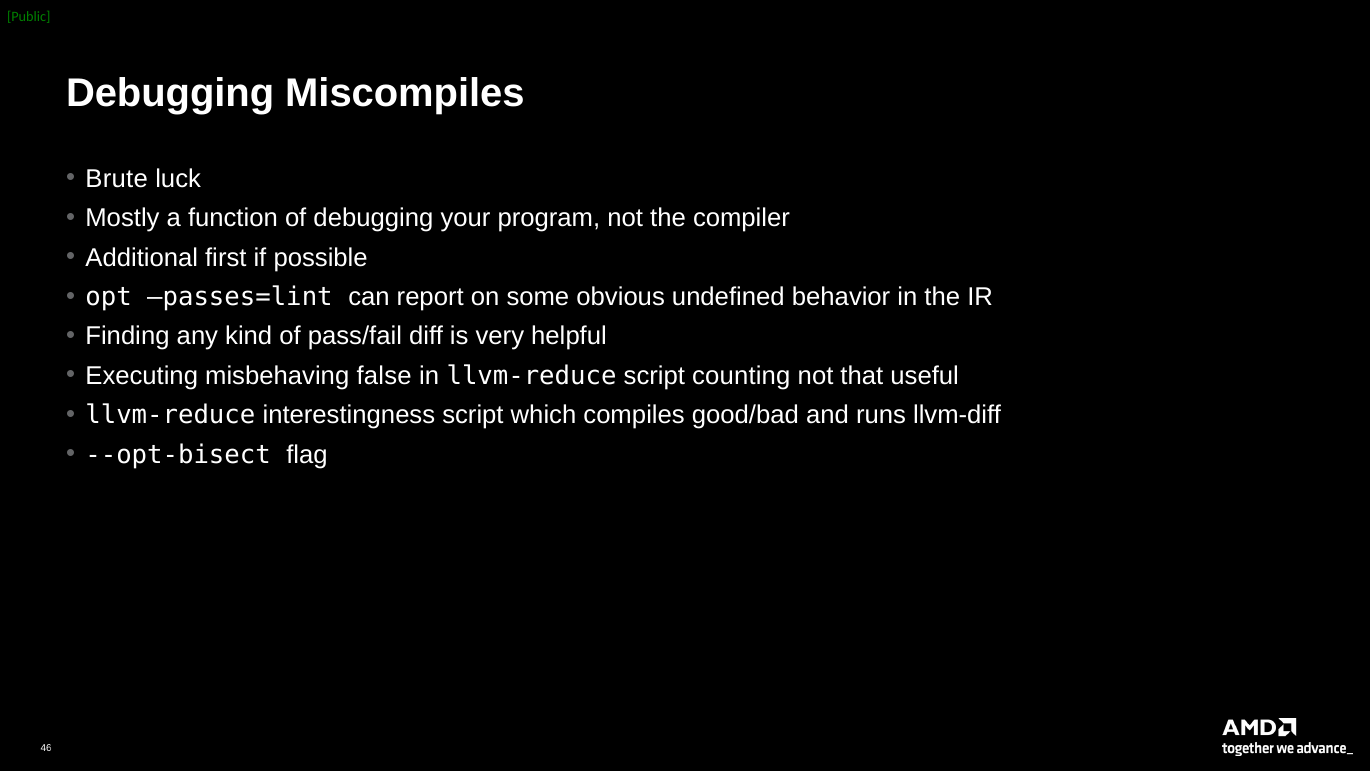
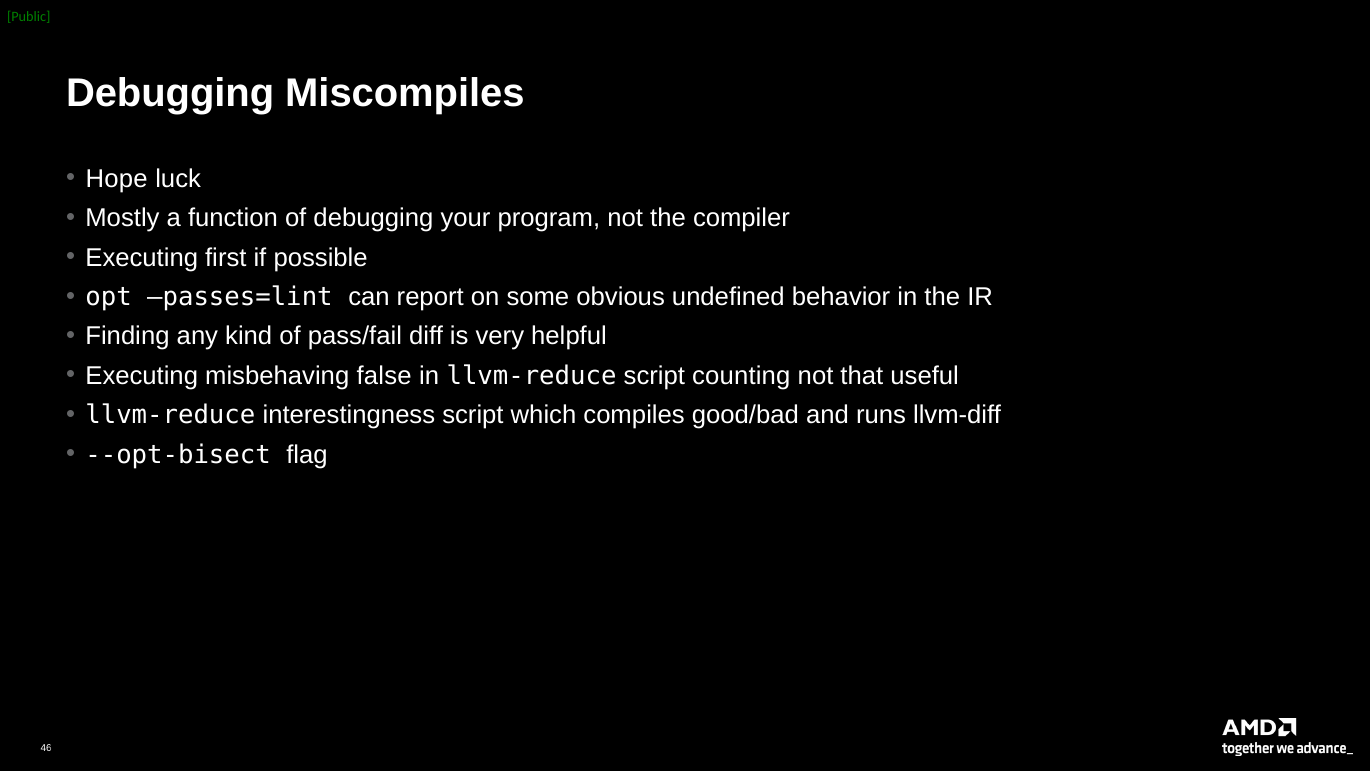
Brute: Brute -> Hope (117, 179)
Additional: Additional -> Executing (142, 257)
